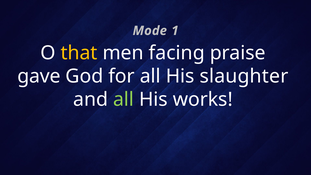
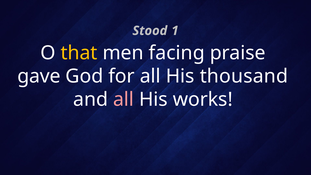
Mode: Mode -> Stood (150, 31)
slaughter: slaughter -> thousand (244, 76)
all colour: light green -> pink (124, 99)
